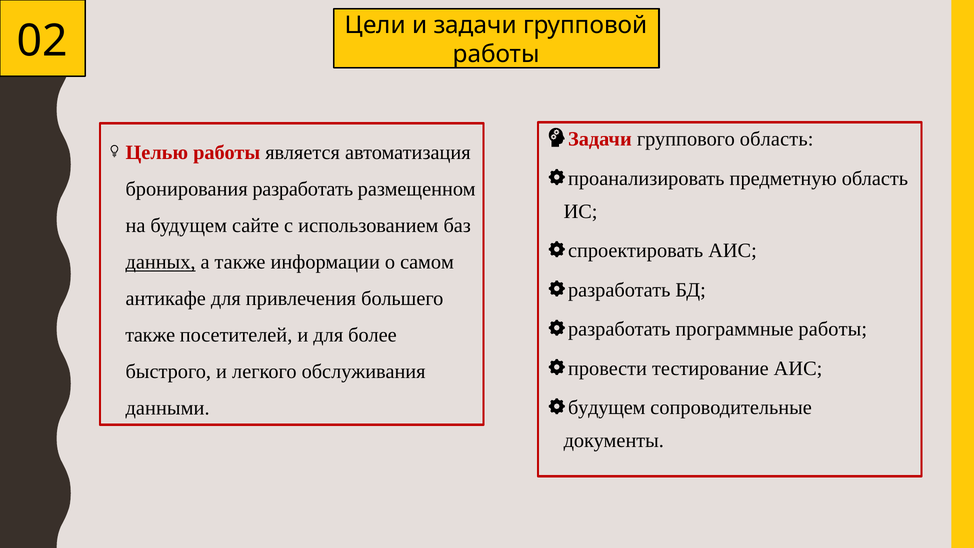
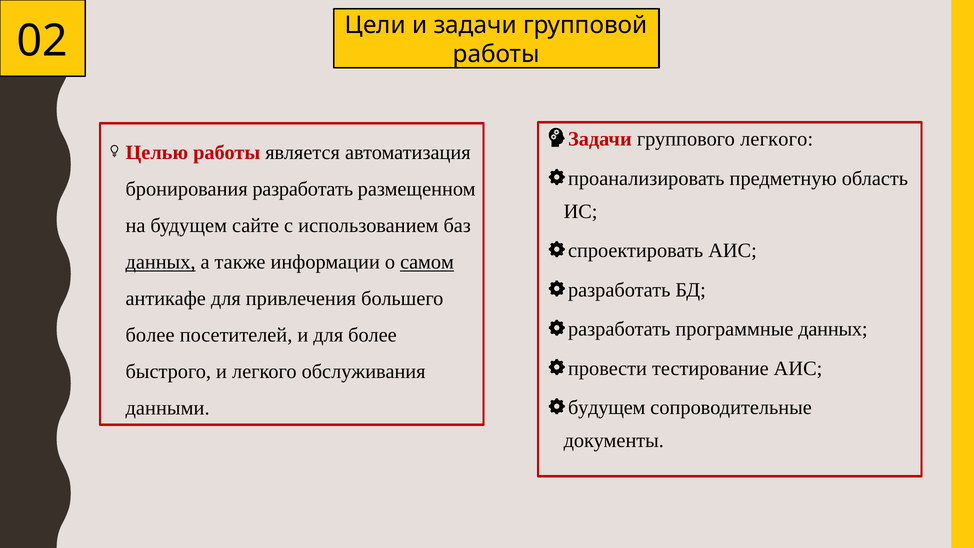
группового область: область -> легкого (777, 139)
самом underline: none -> present (427, 262)
программные работы: работы -> данных (833, 329)
также: также -> более (150, 335)
